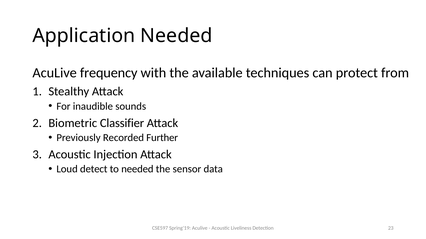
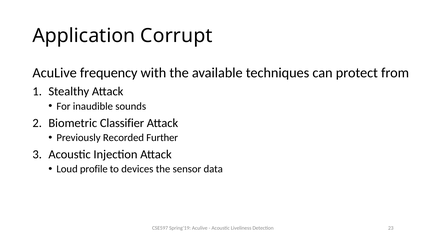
Application Needed: Needed -> Corrupt (176, 36)
detect: detect -> profile (94, 170)
to needed: needed -> devices (137, 170)
